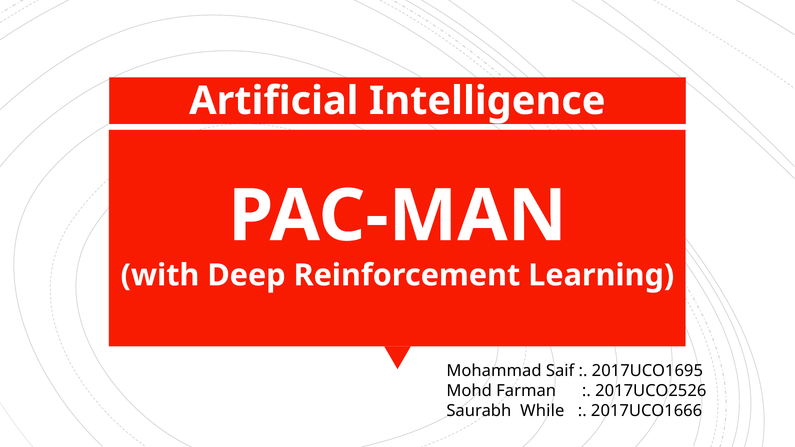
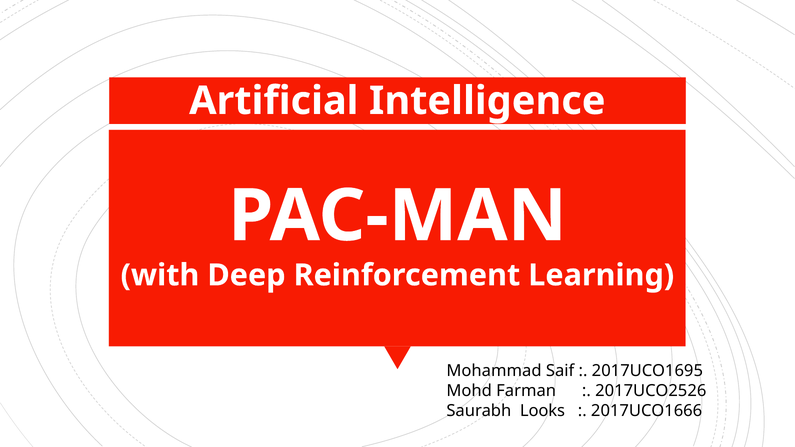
While: While -> Looks (542, 411)
